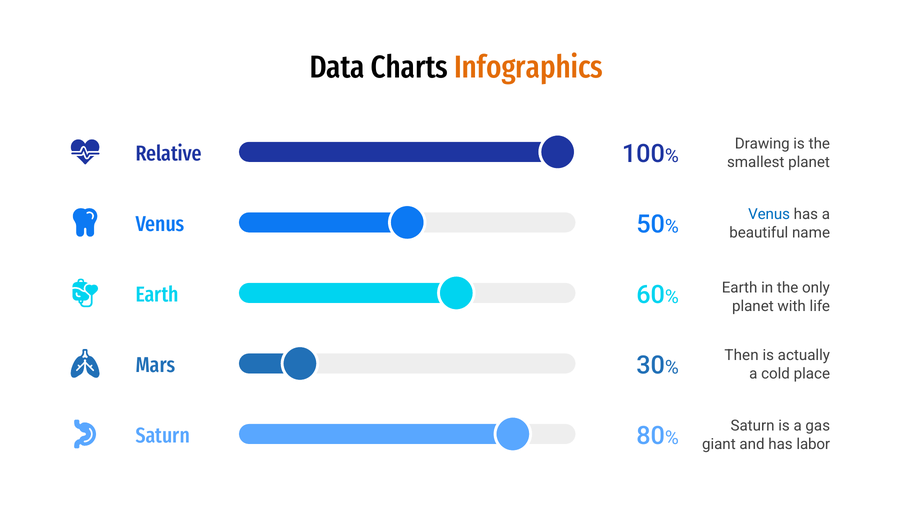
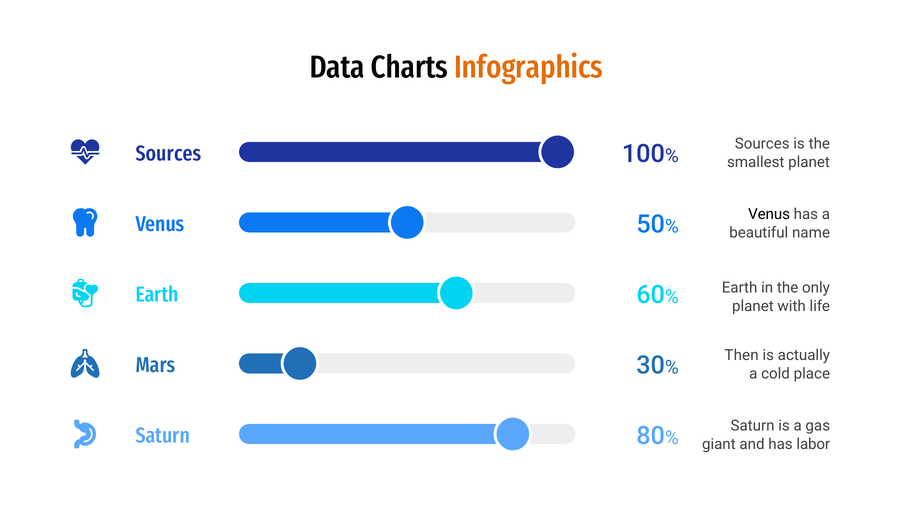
Drawing: Drawing -> Sources (762, 144)
Relative: Relative -> Sources (168, 153)
Venus colour: blue -> black (769, 214)
